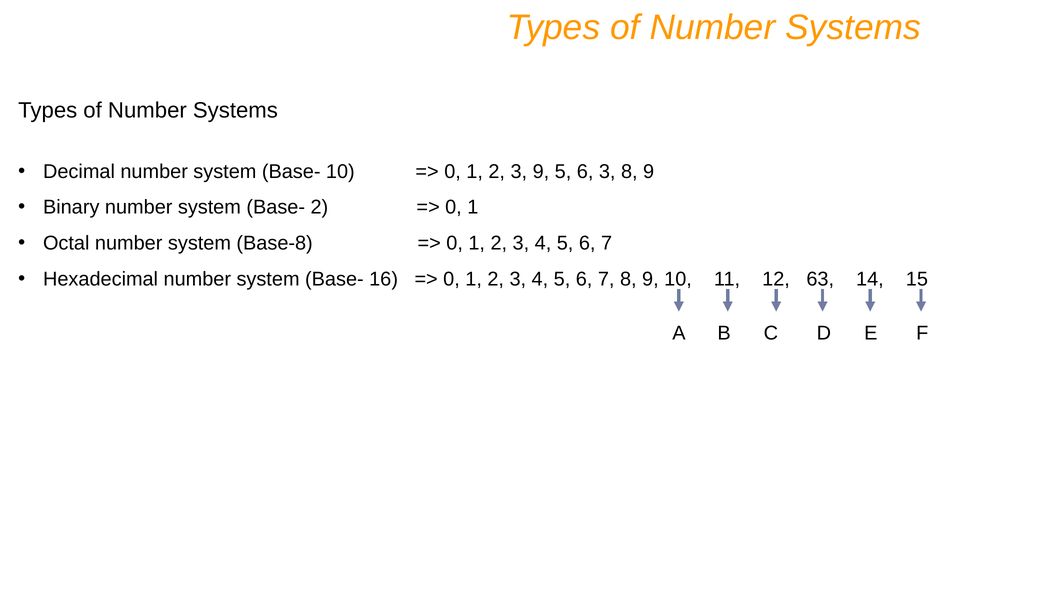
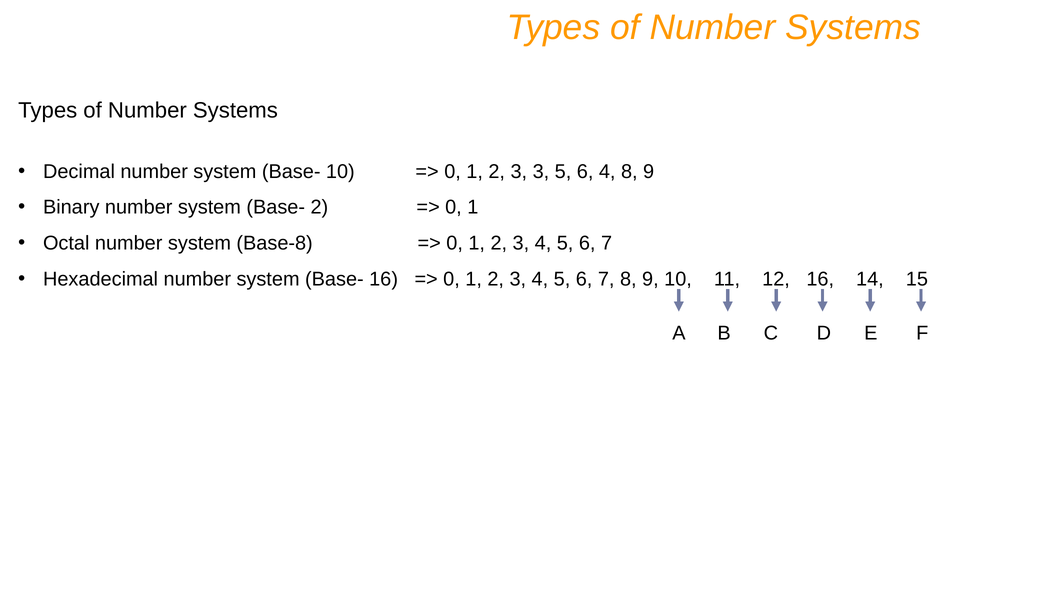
3 9: 9 -> 3 (541, 171)
6 3: 3 -> 4 (607, 171)
12 63: 63 -> 16 (820, 279)
